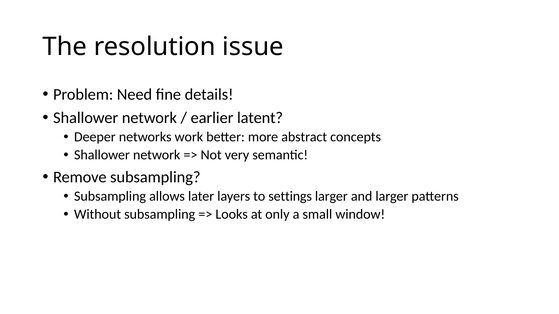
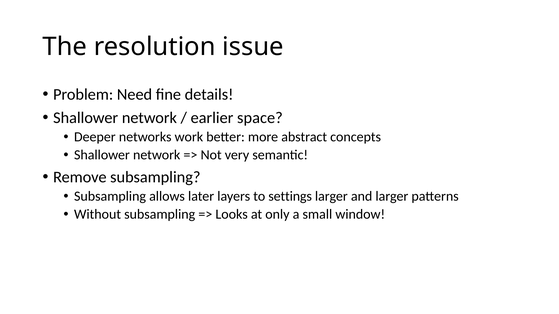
latent: latent -> space (260, 118)
